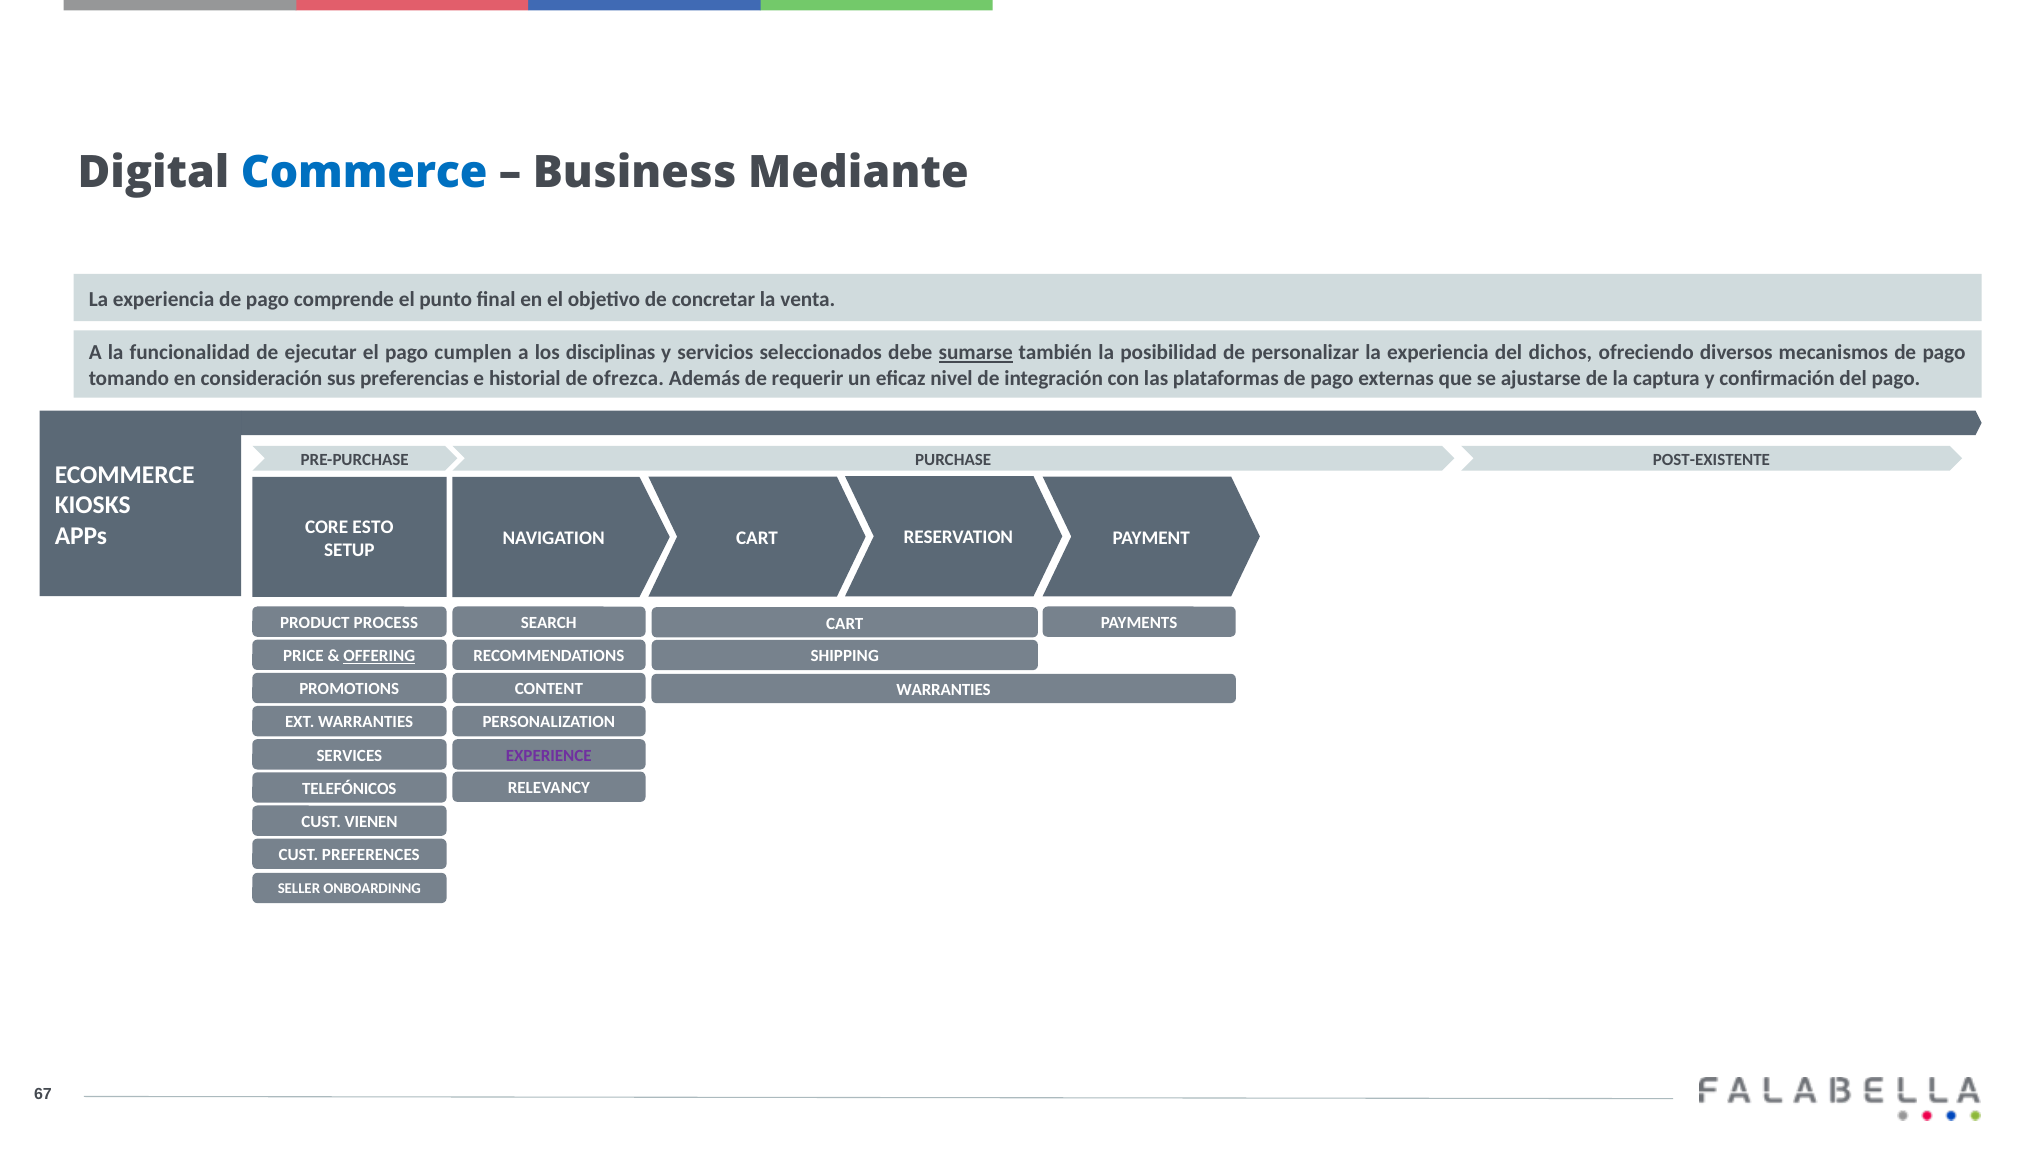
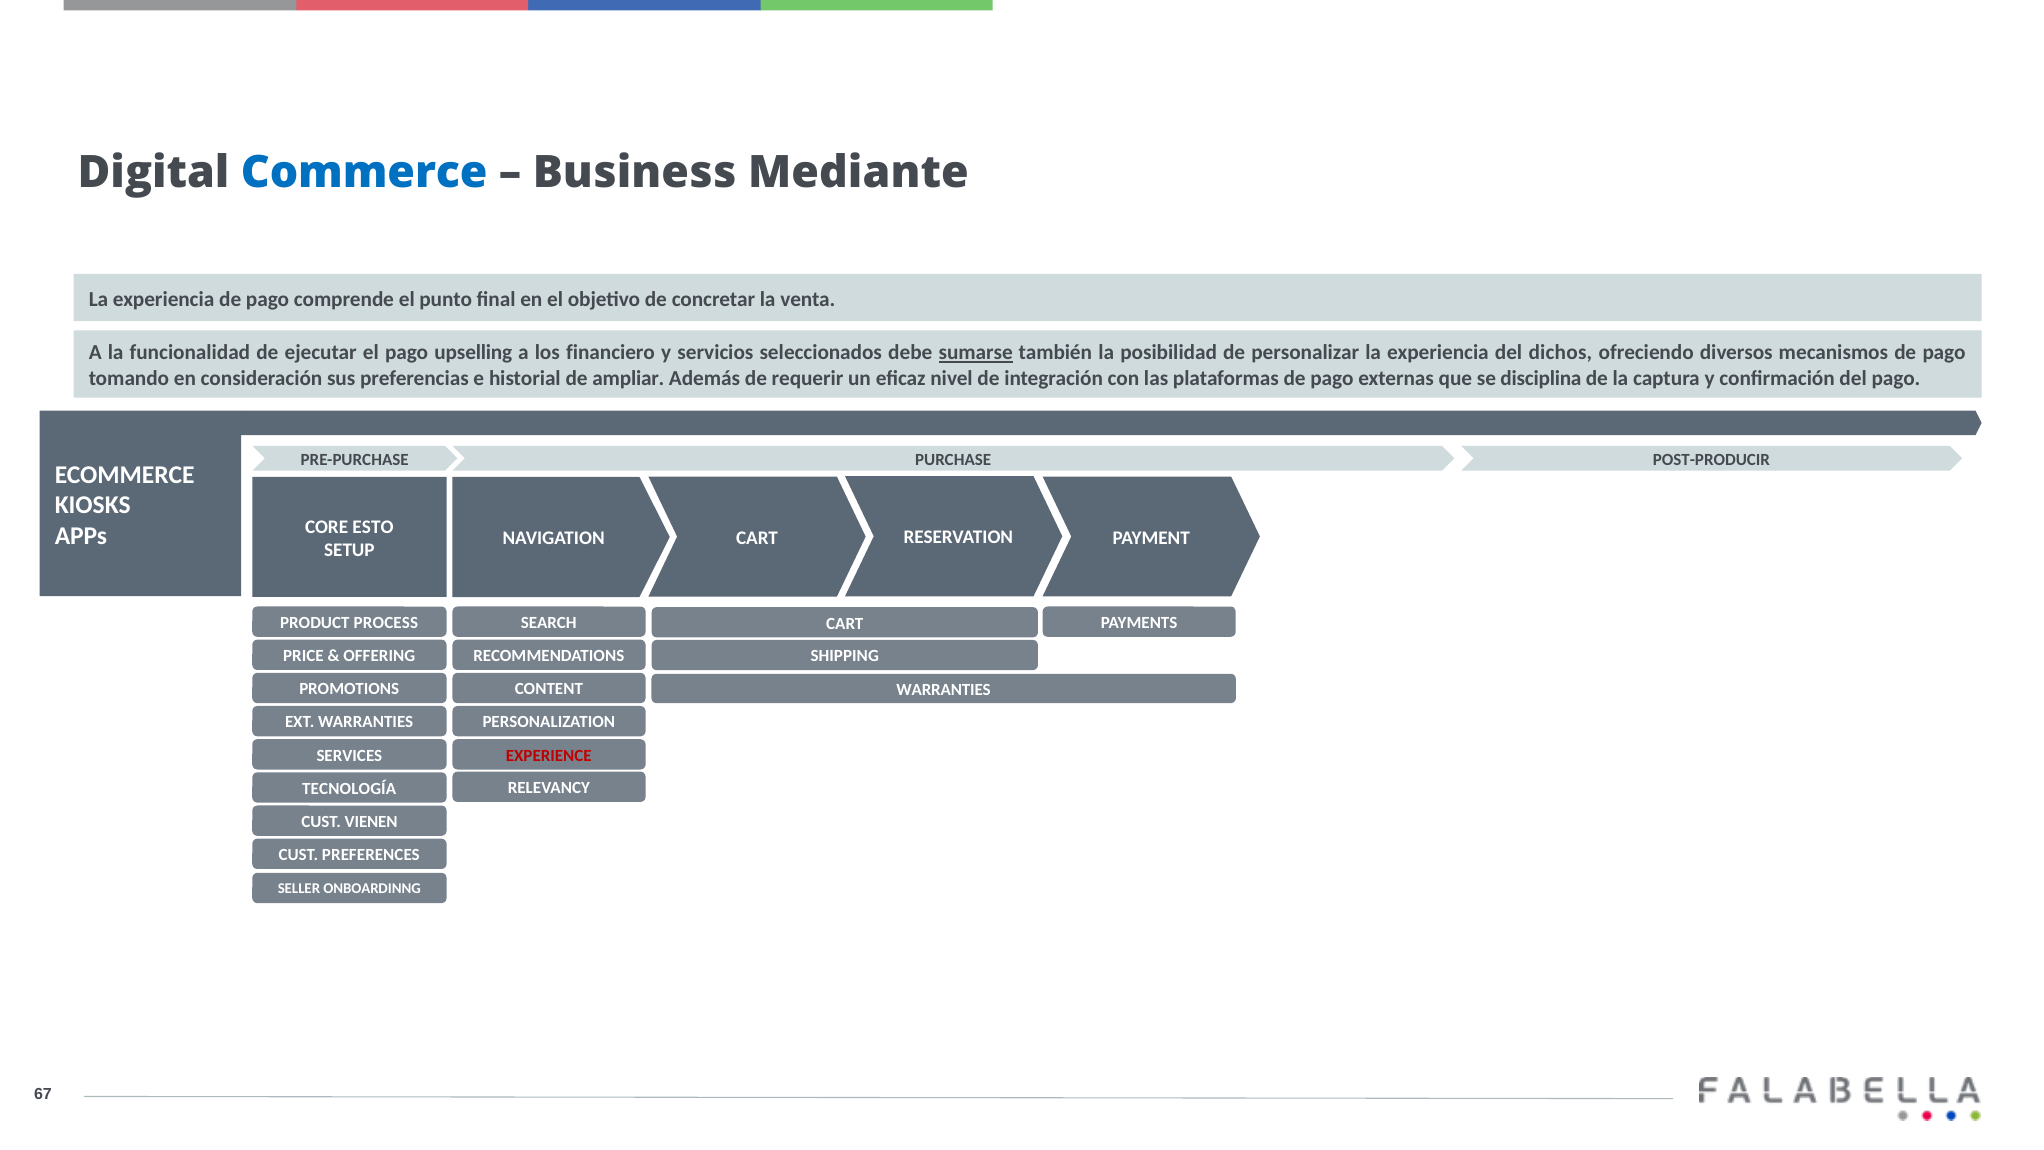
cumplen: cumplen -> upselling (473, 353)
disciplinas: disciplinas -> financiero (611, 353)
ofrezca: ofrezca -> ampliar (628, 378)
ajustarse: ajustarse -> disciplina (1541, 378)
POST-EXISTENTE: POST-EXISTENTE -> POST-PRODUCIR (1711, 459)
OFFERING underline: present -> none (379, 656)
EXPERIENCE colour: purple -> red (549, 755)
TELEFÓNICOS: TELEFÓNICOS -> TECNOLOGÍA (349, 788)
